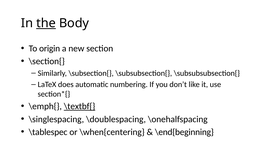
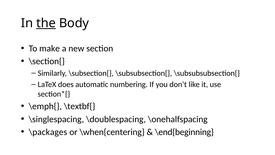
origin: origin -> make (50, 48)
\textbf{ underline: present -> none (80, 106)
\tablespec: \tablespec -> \packages (48, 132)
